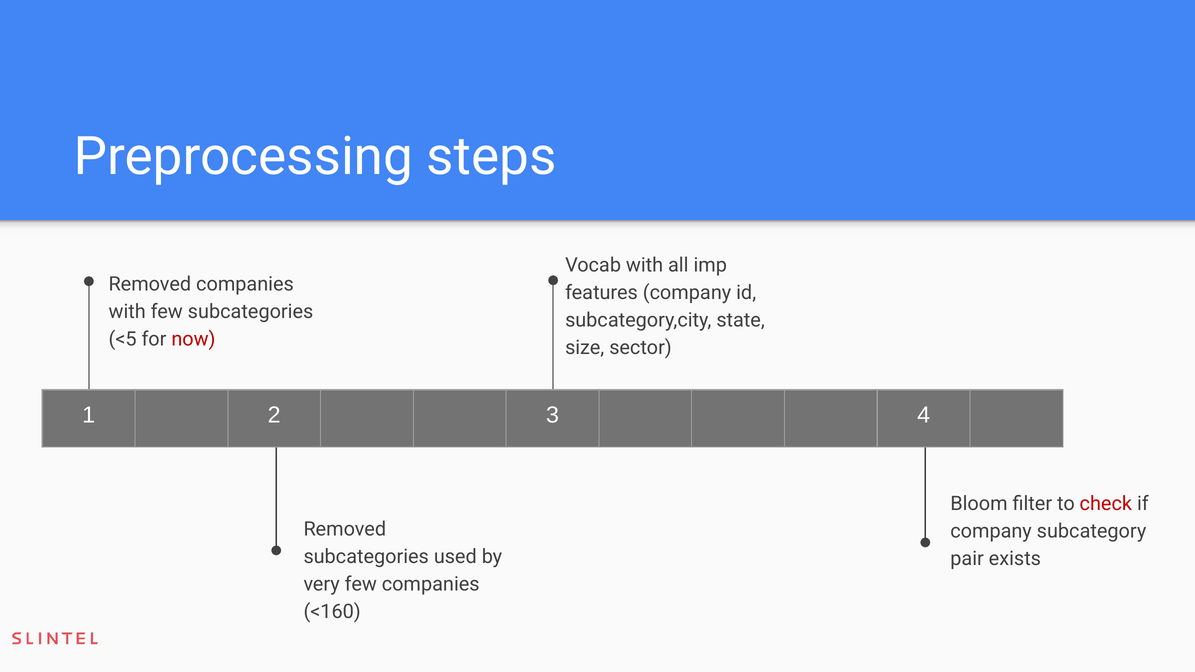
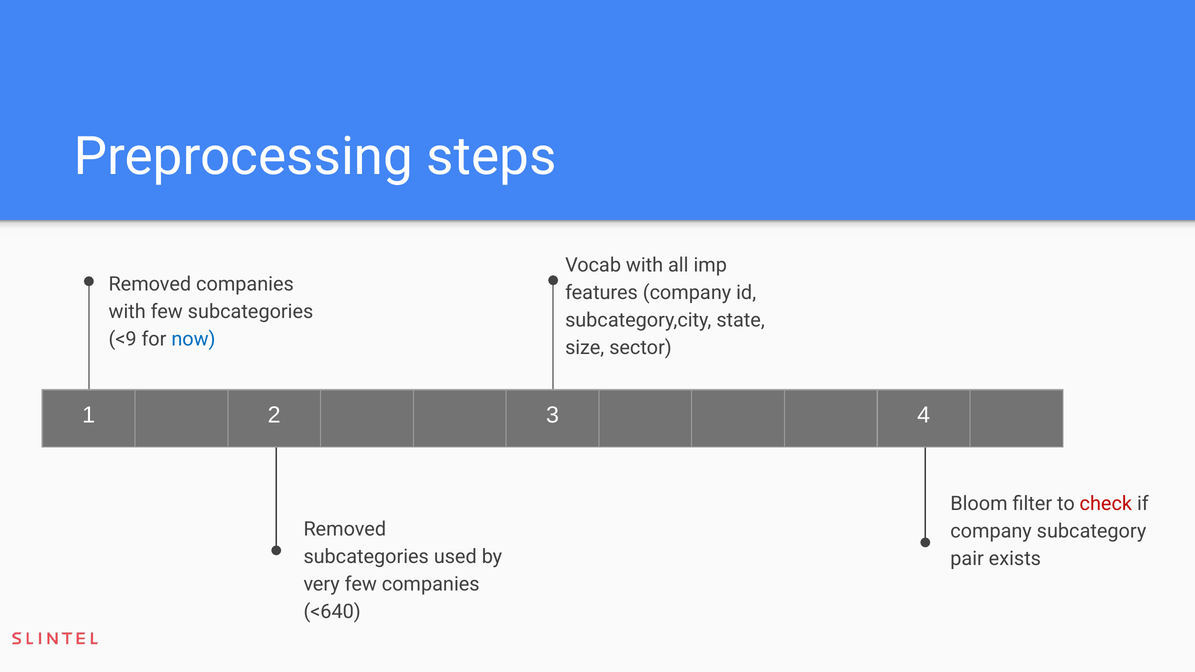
<5: <5 -> <9 (123, 339)
now colour: red -> blue (193, 339)
<160: <160 -> <640 (332, 612)
